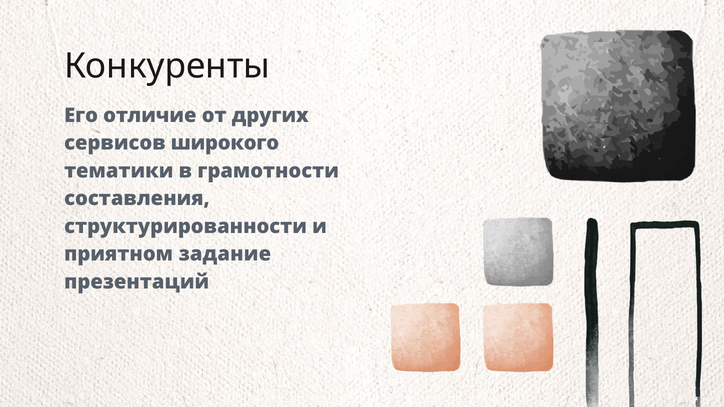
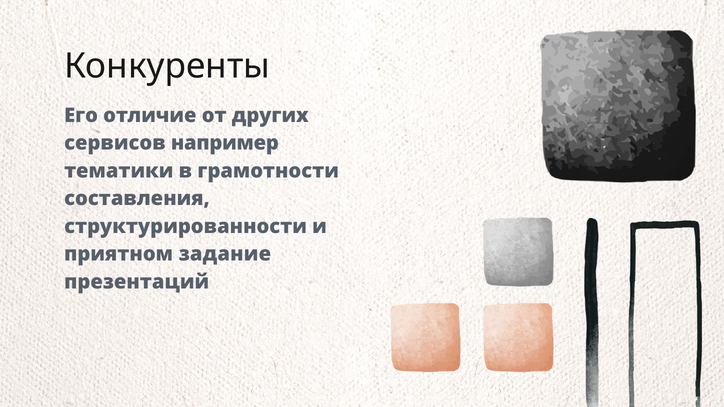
широкого: широкого -> например (225, 143)
